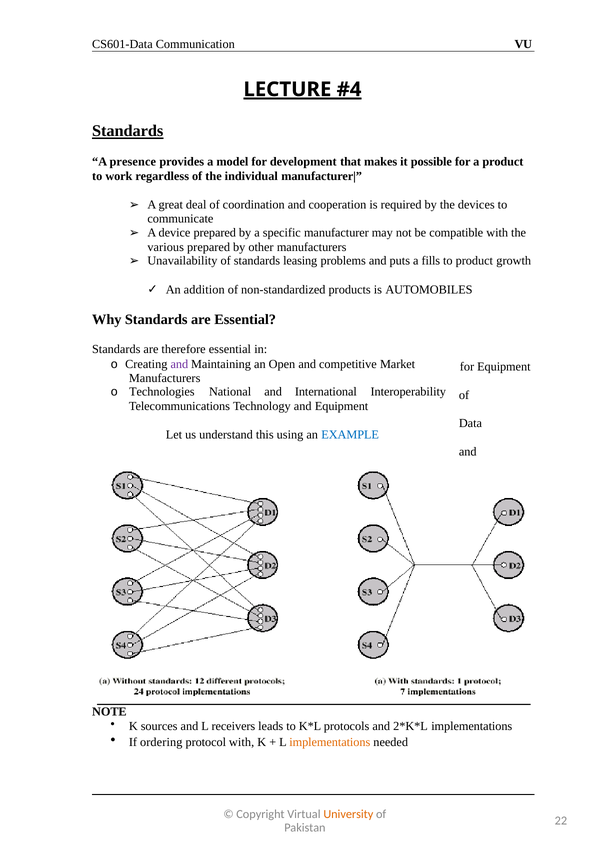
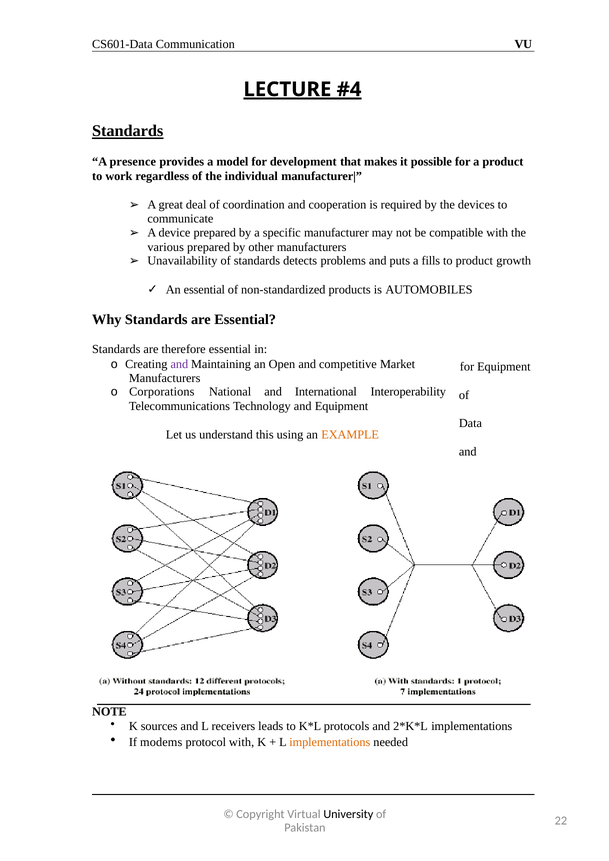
leasing: leasing -> detects (300, 261)
An addition: addition -> essential (204, 290)
Technologies: Technologies -> Corporations (162, 392)
EXAMPLE colour: blue -> orange (350, 435)
ordering: ordering -> modems (161, 743)
University colour: orange -> black (348, 815)
